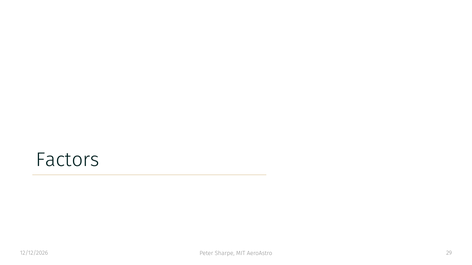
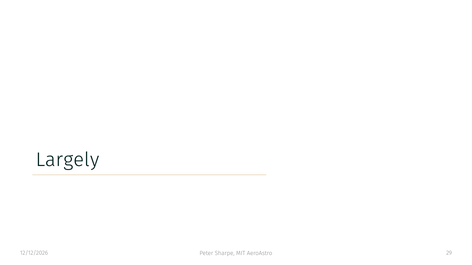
Factors: Factors -> Largely (67, 160)
